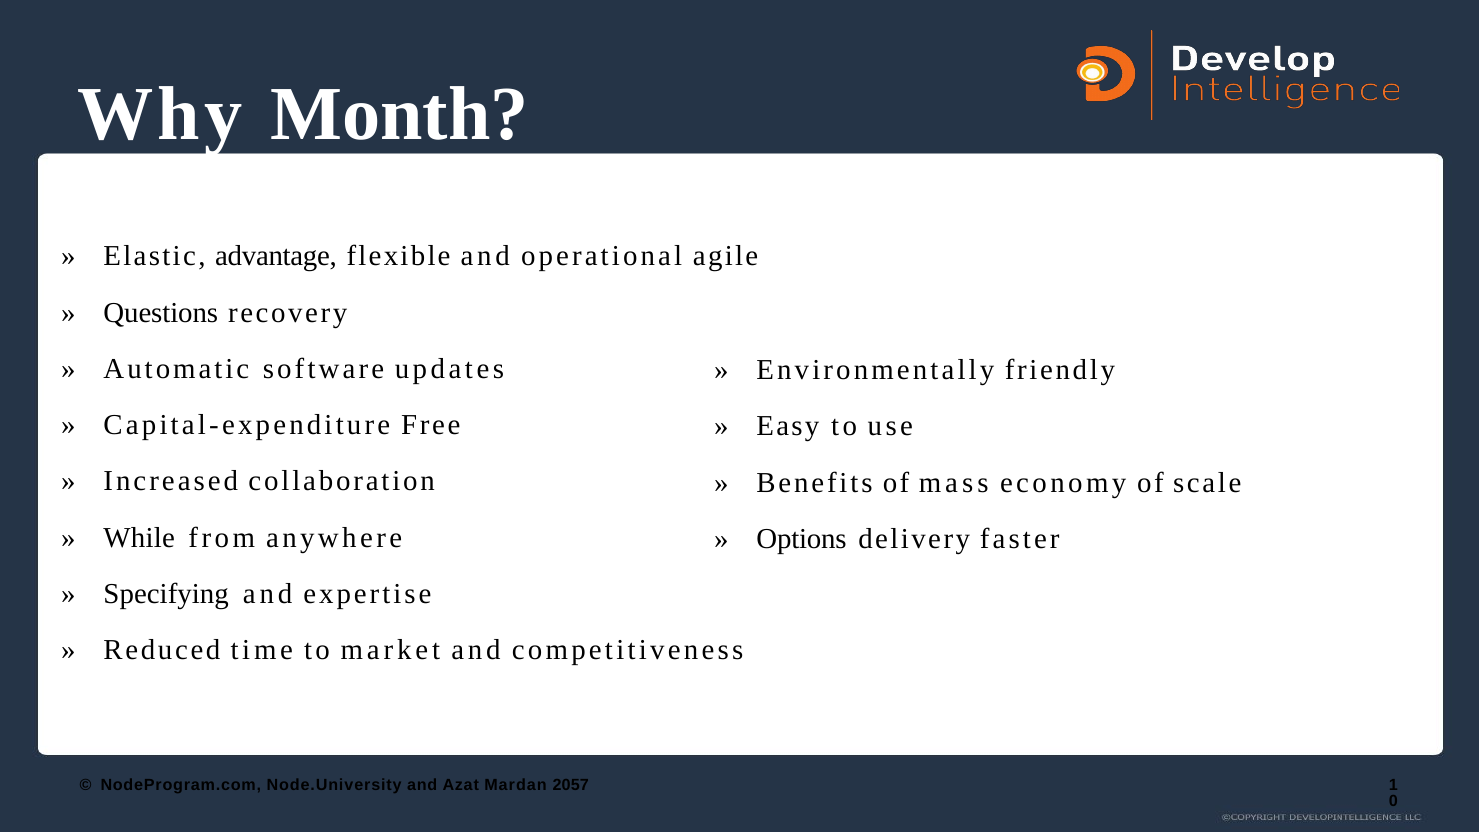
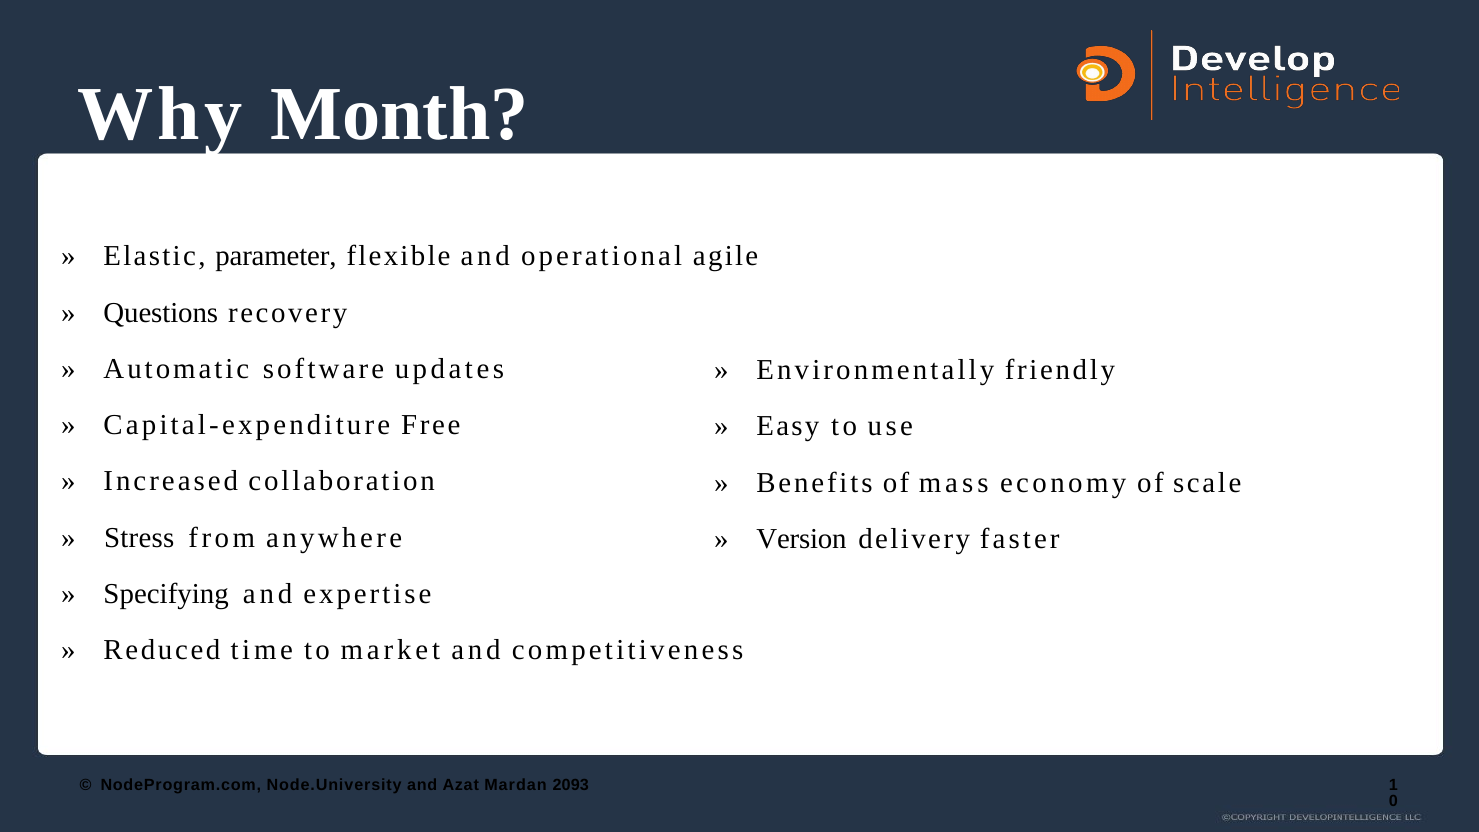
advantage: advantage -> parameter (276, 256)
While: While -> Stress (139, 538)
Options: Options -> Version (801, 539)
2057: 2057 -> 2093 (571, 785)
